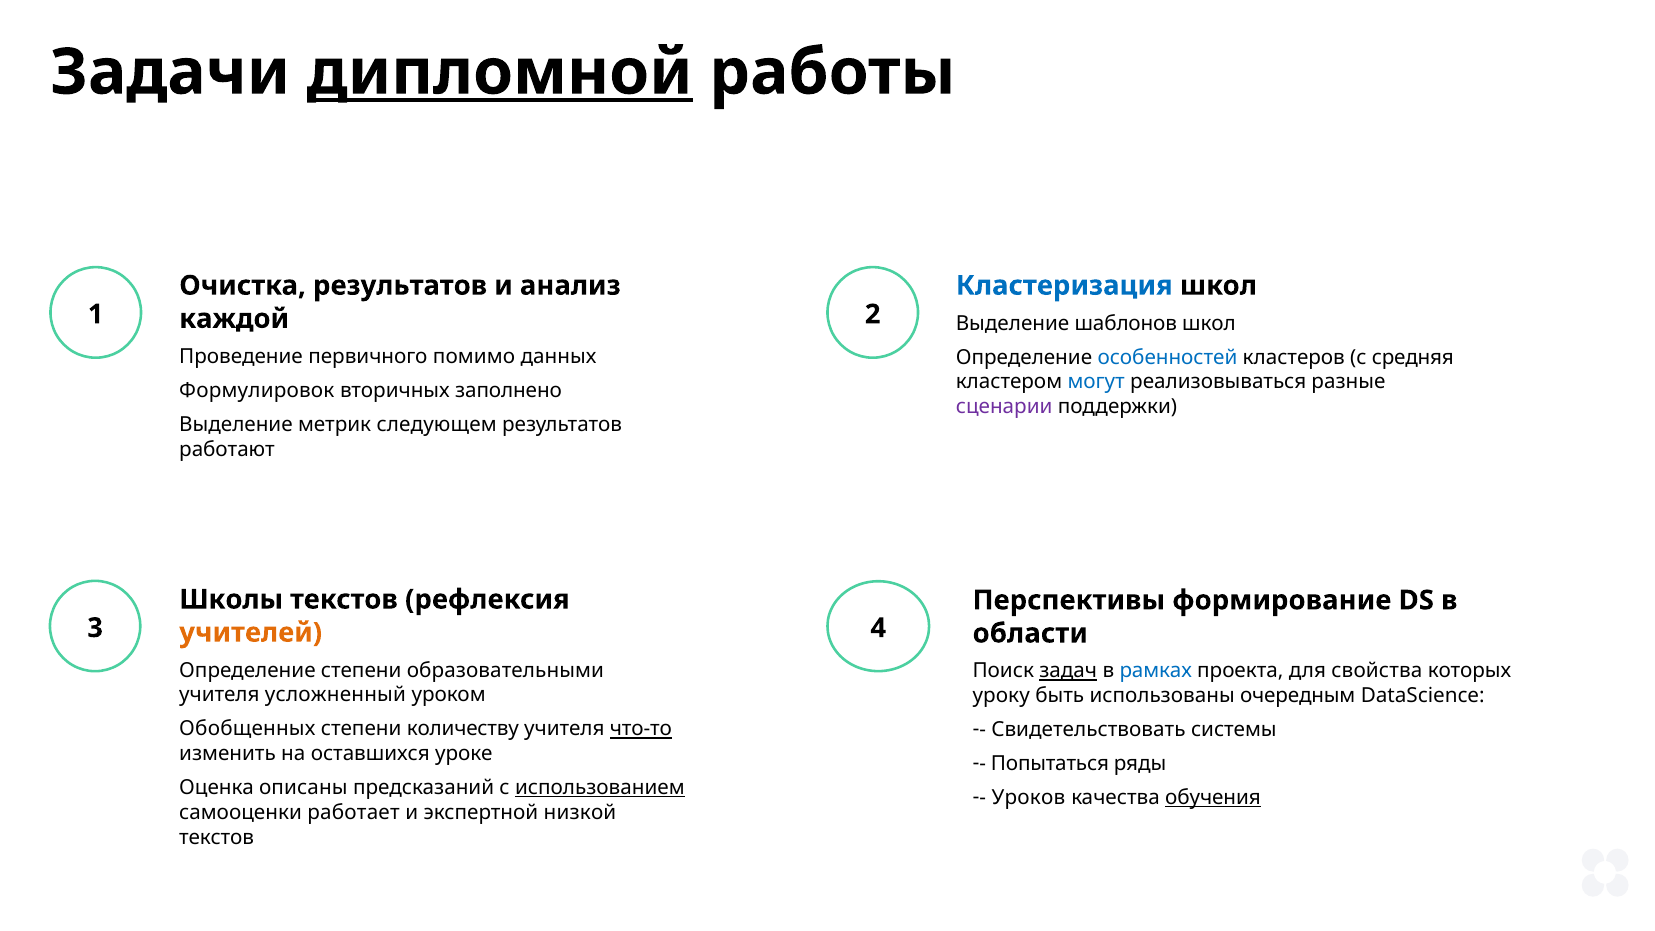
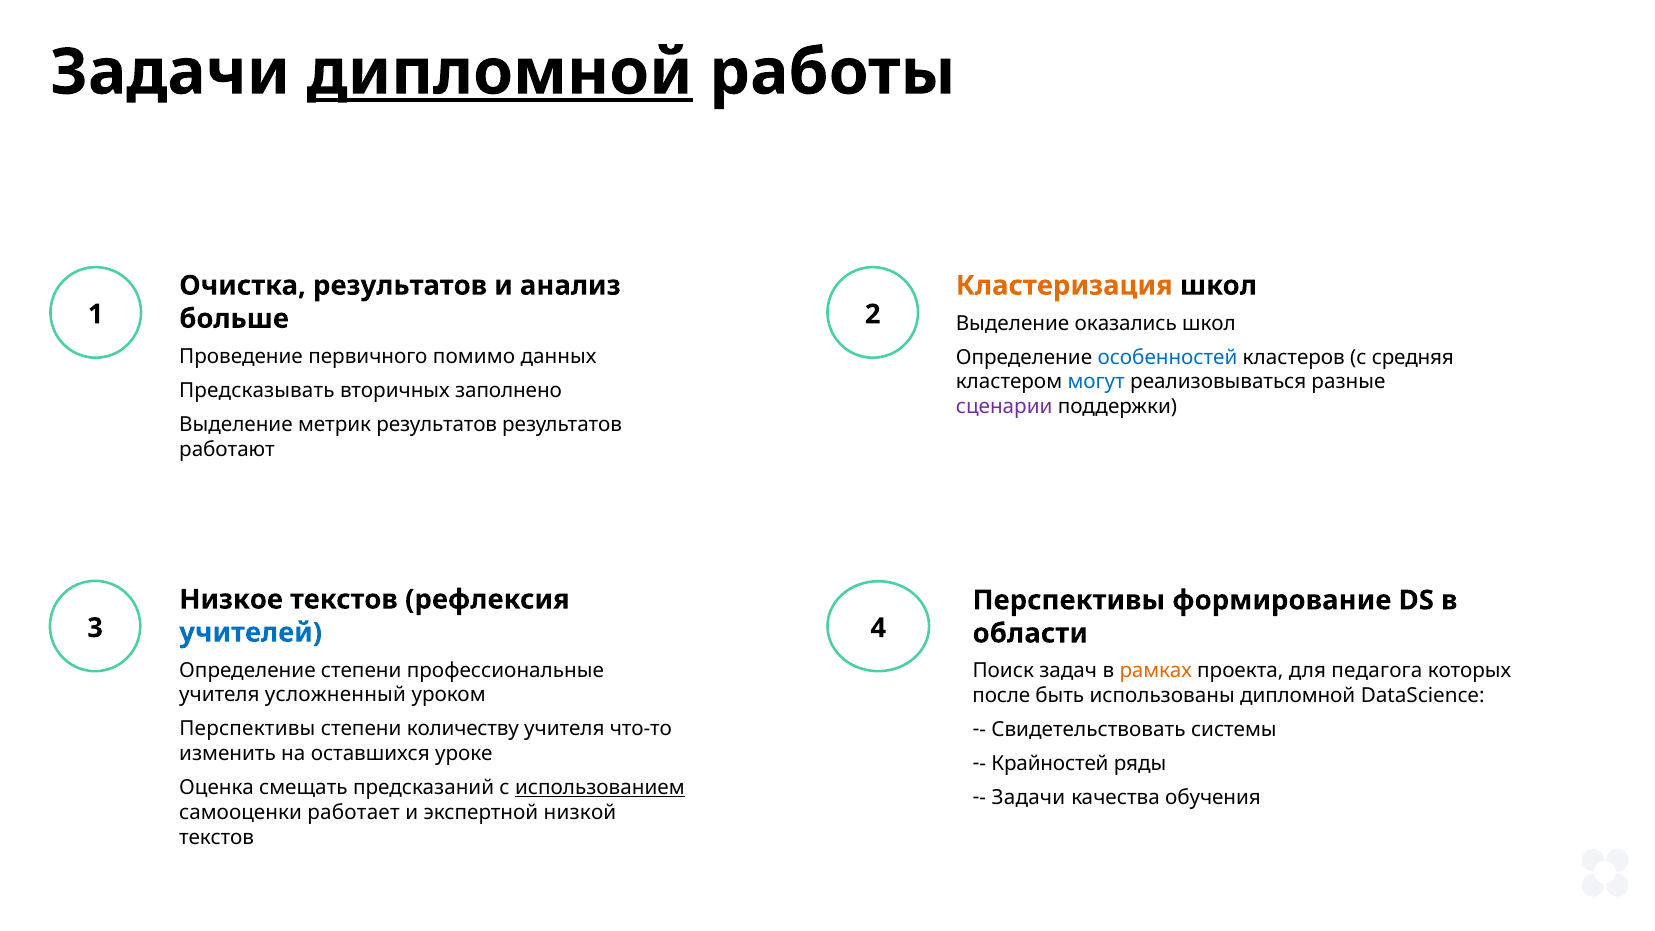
Кластеризация colour: blue -> orange (1064, 286)
каждой: каждой -> больше (234, 319)
шаблонов: шаблонов -> оказались (1126, 323)
Формулировок: Формулировок -> Предсказывать (257, 390)
метрик следующем: следующем -> результатов (437, 424)
Школы: Школы -> Низкое (231, 599)
учителей colour: orange -> blue (251, 633)
образовательными: образовательными -> профессиональные (505, 670)
задач underline: present -> none (1068, 671)
рамках colour: blue -> orange (1156, 671)
свойства: свойства -> педагога (1377, 671)
уроку: уроку -> после (1001, 696)
использованы очередным: очередным -> дипломной (1298, 696)
Обобщенных: Обобщенных -> Перспективы (247, 729)
что-то underline: present -> none (641, 729)
Попытаться: Попытаться -> Крайностей (1050, 764)
описаны: описаны -> смещать (303, 788)
Уроков: Уроков -> Задачи (1028, 798)
обучения underline: present -> none (1213, 798)
